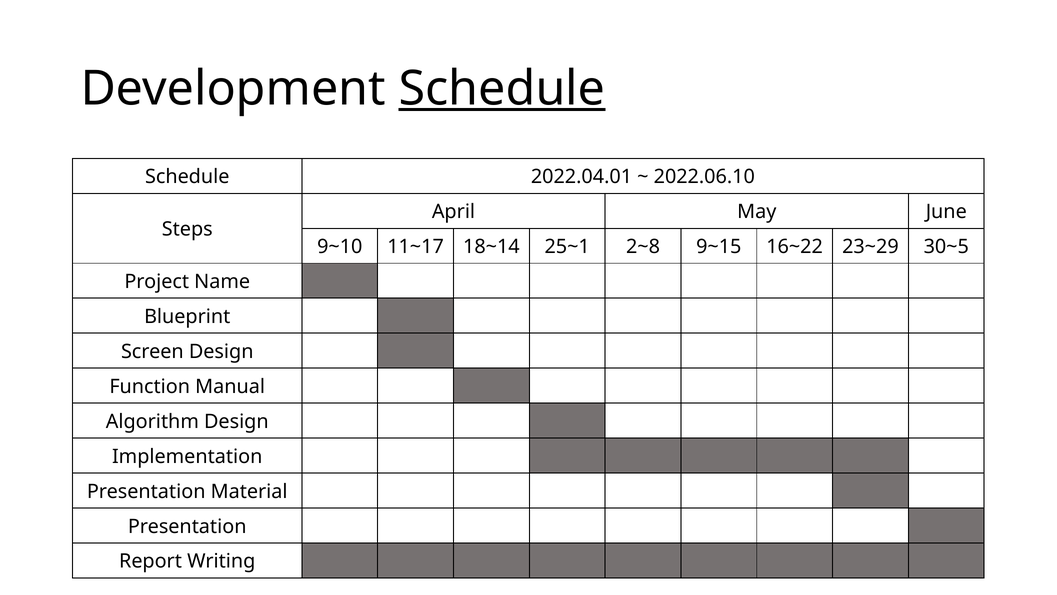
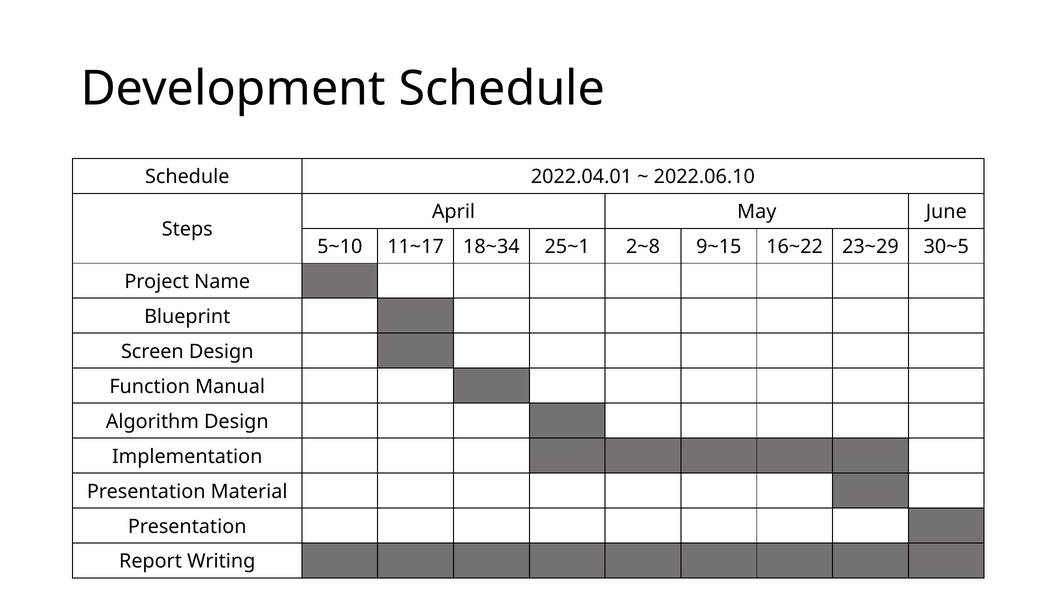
Schedule underline: present -> none (502, 89)
9~10: 9~10 -> 5~10 (340, 247)
18~14: 18~14 -> 18~34 (491, 247)
